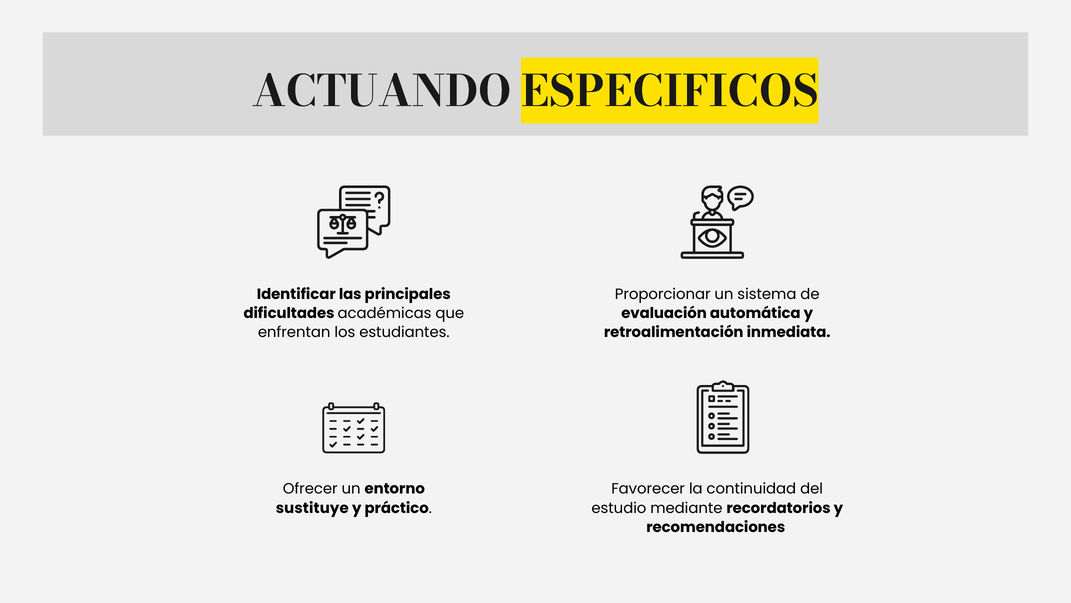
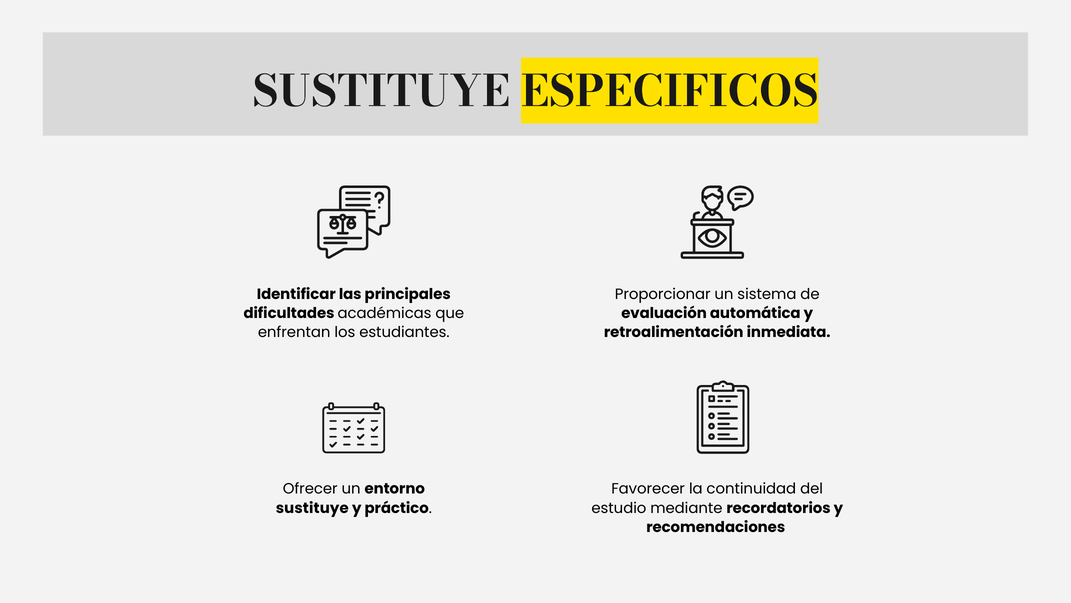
ACTUANDO: ACTUANDO -> SUSTITUYE (381, 92)
